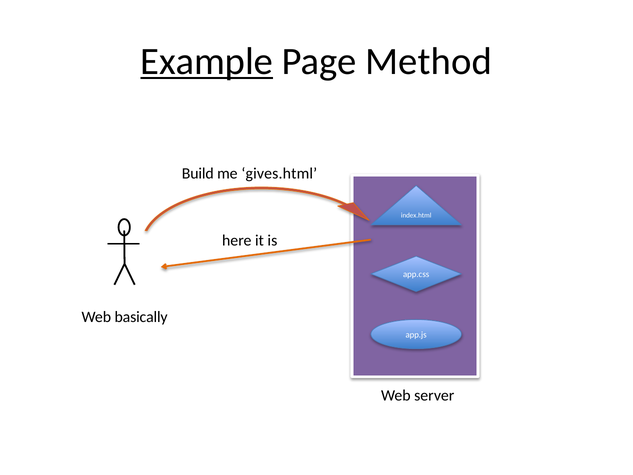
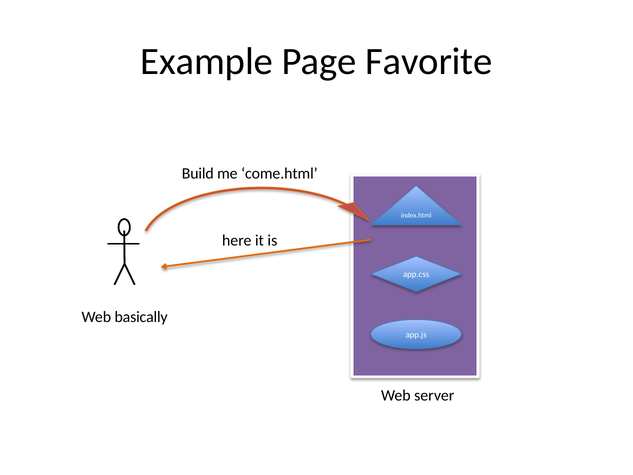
Example underline: present -> none (207, 61)
Method: Method -> Favorite (429, 61)
gives.html: gives.html -> come.html (279, 174)
